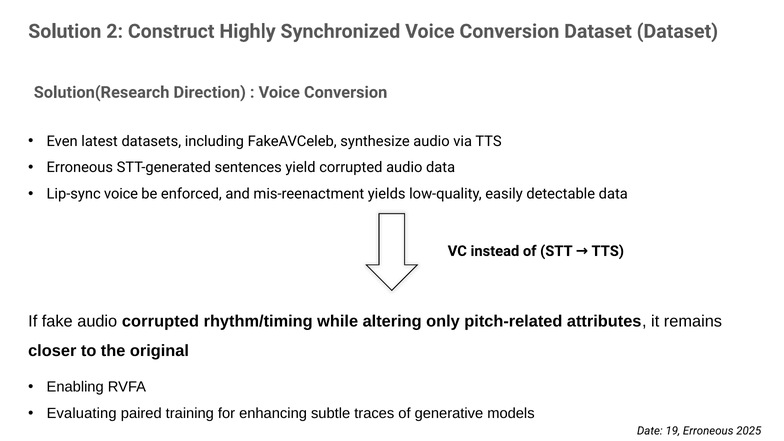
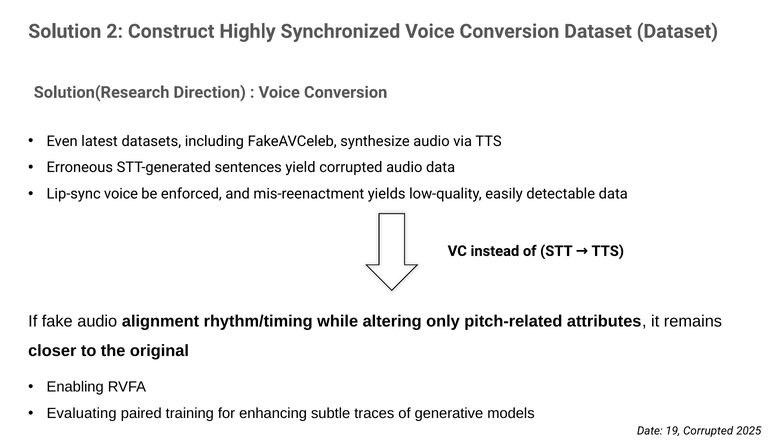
audio corrupted: corrupted -> alignment (161, 321)
19 Erroneous: Erroneous -> Corrupted (708, 431)
